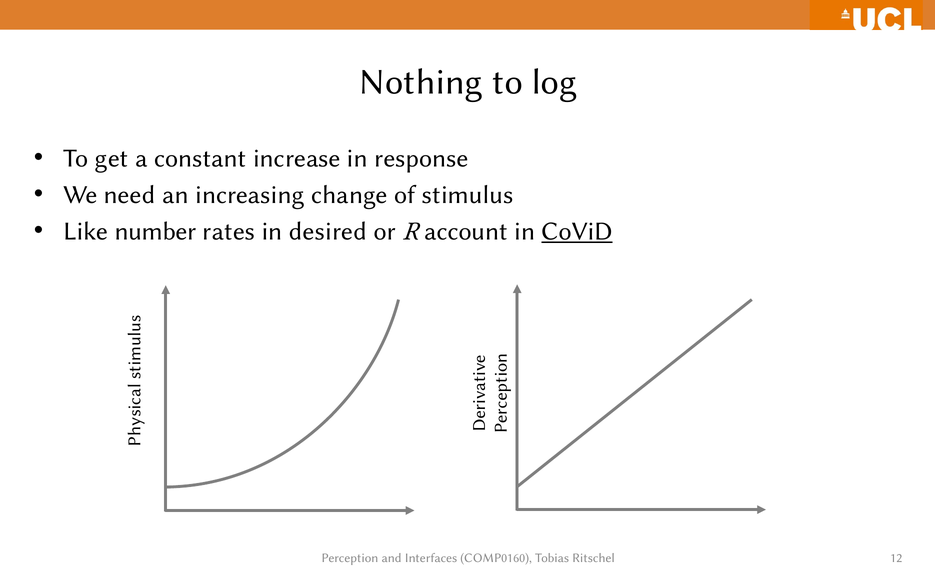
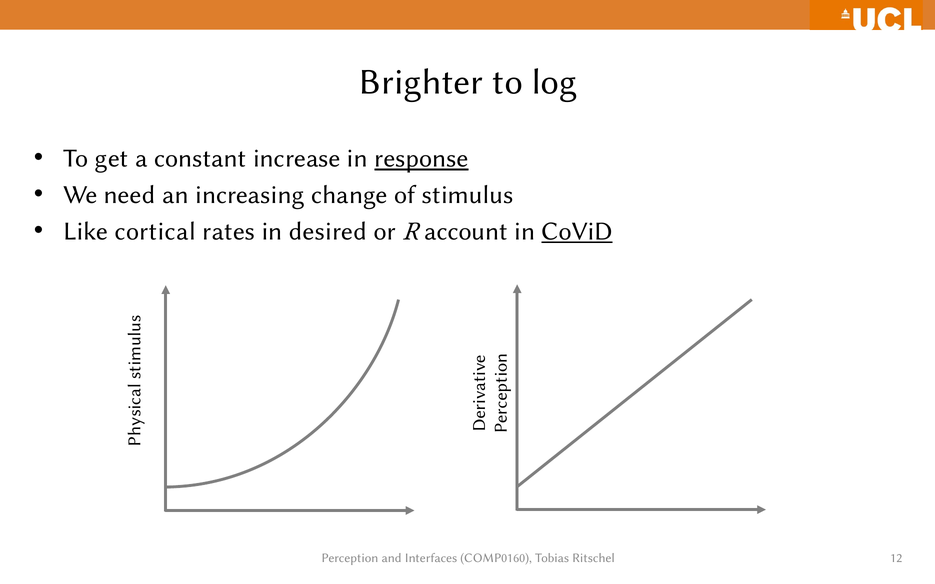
Nothing: Nothing -> Brighter (421, 82)
response underline: none -> present (421, 158)
number: number -> cortical (155, 231)
